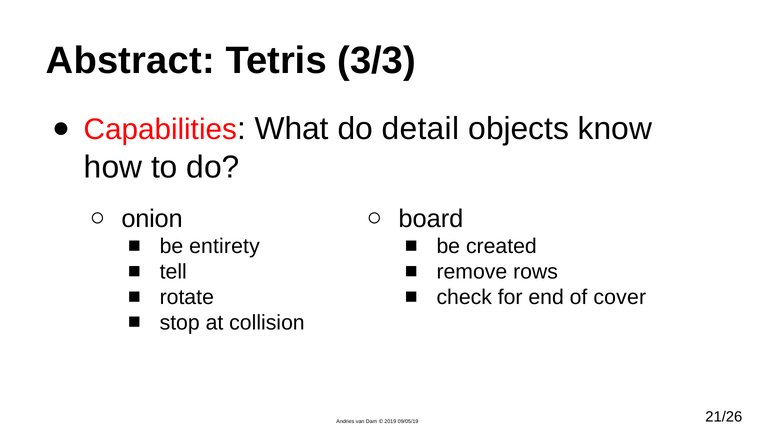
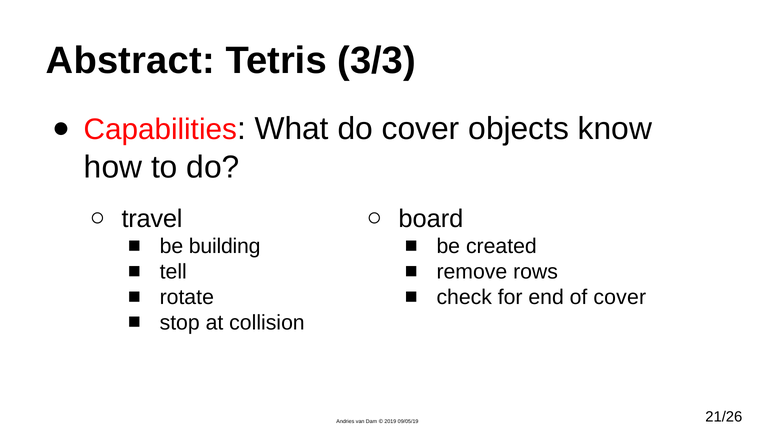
do detail: detail -> cover (421, 129)
onion: onion -> travel (152, 219)
entirety: entirety -> building (225, 247)
